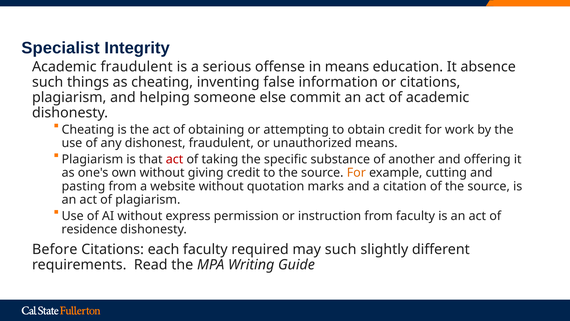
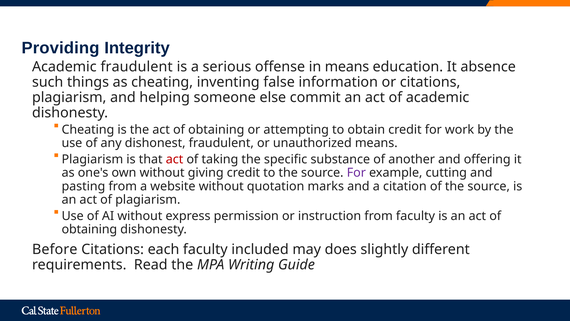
Specialist: Specialist -> Providing (60, 48)
For colour: orange -> purple (356, 173)
residence: residence -> obtaining (89, 229)
required: required -> included (260, 249)
may such: such -> does (341, 249)
